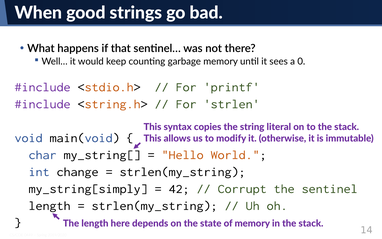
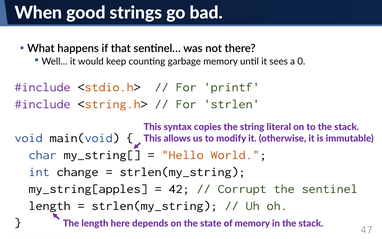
my_string[simply: my_string[simply -> my_string[apples (88, 189)
14: 14 -> 47 (367, 230)
